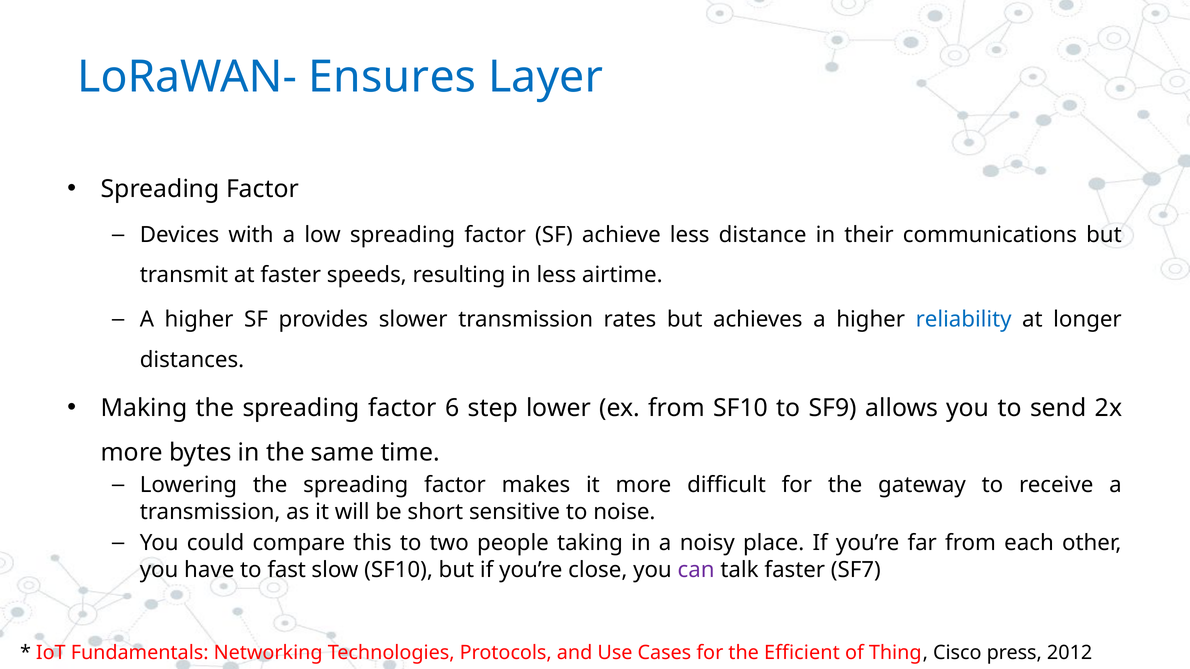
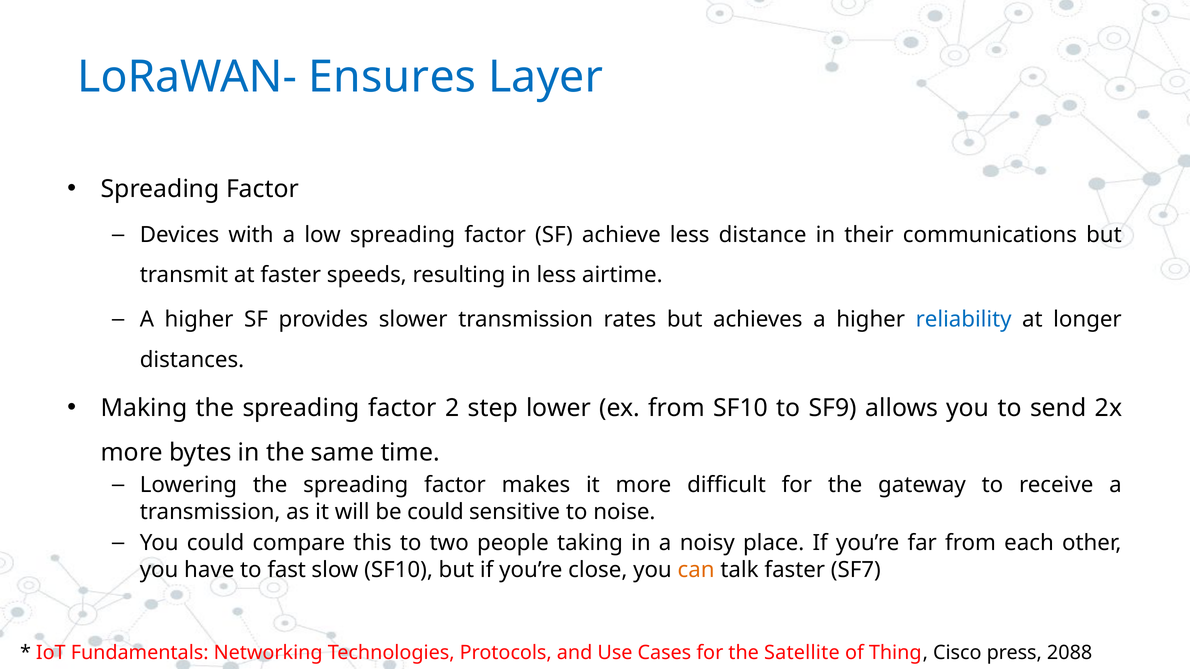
6: 6 -> 2 (452, 408)
be short: short -> could (435, 512)
can colour: purple -> orange (696, 570)
Efficient: Efficient -> Satellite (802, 653)
2012: 2012 -> 2088 (1070, 653)
